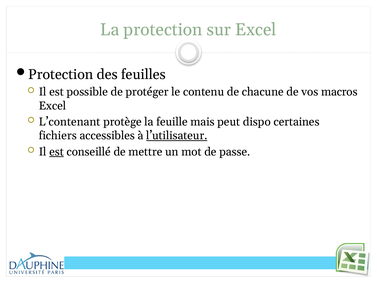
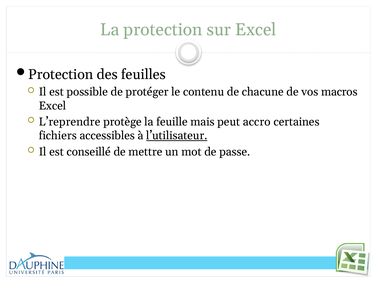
L’contenant: L’contenant -> L’reprendre (70, 122)
dispo: dispo -> accro (257, 122)
est underline: present -> none (57, 152)
